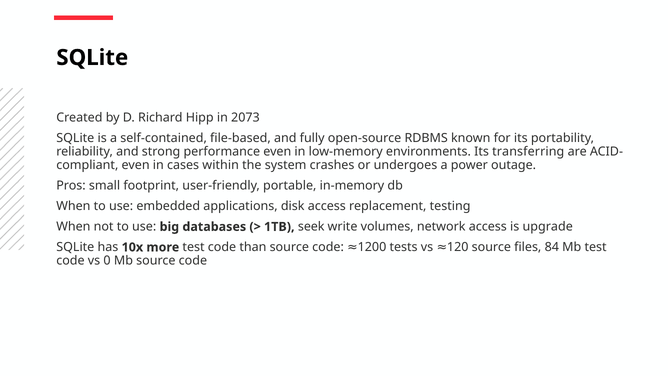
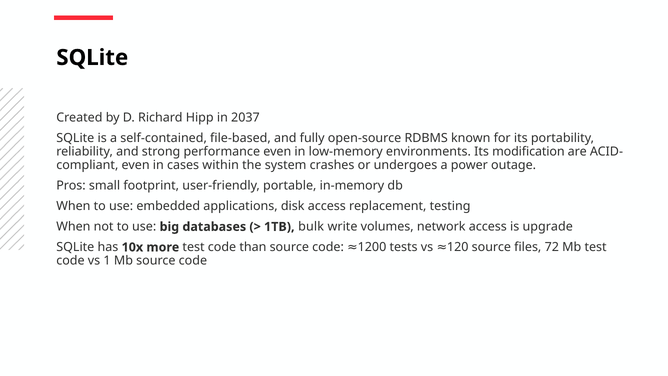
2073: 2073 -> 2037 (245, 118)
transferring: transferring -> modification (528, 152)
seek: seek -> bulk (311, 227)
84: 84 -> 72 (552, 247)
0: 0 -> 1 (107, 261)
